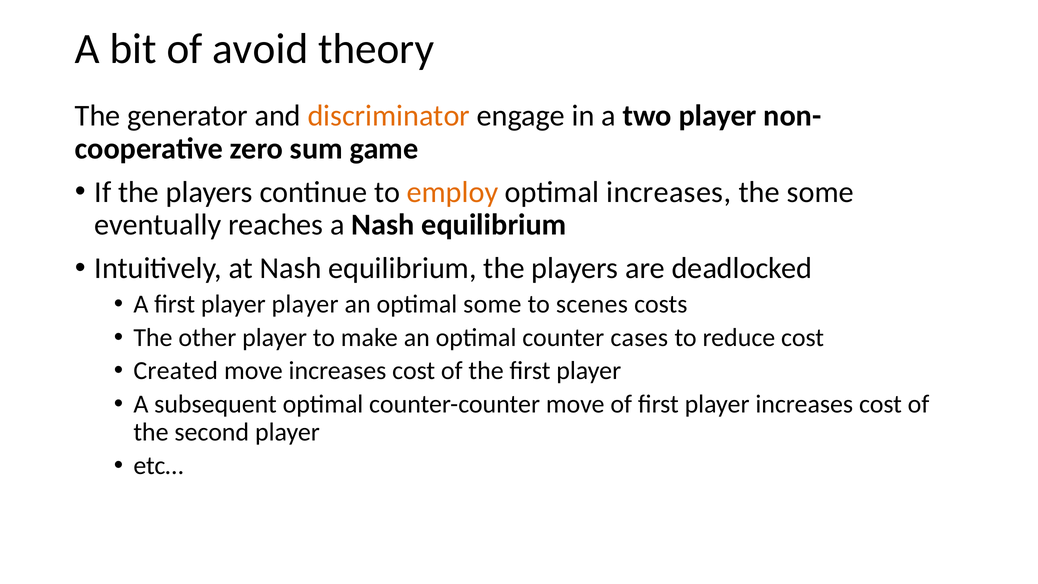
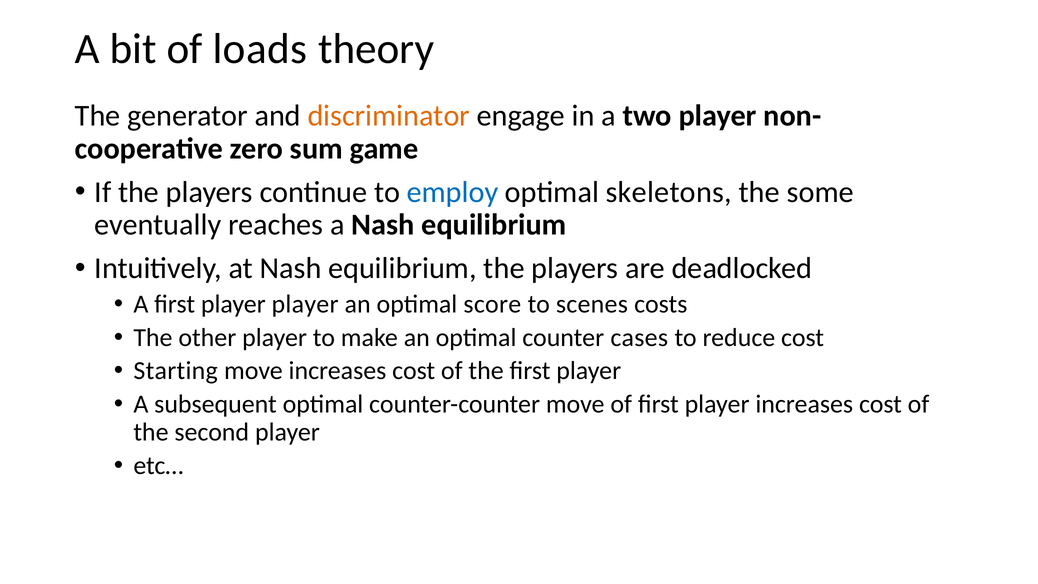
avoid: avoid -> loads (260, 49)
employ colour: orange -> blue (452, 192)
optimal increases: increases -> skeletons (669, 192)
optimal some: some -> score (492, 304)
Created: Created -> Starting (176, 371)
